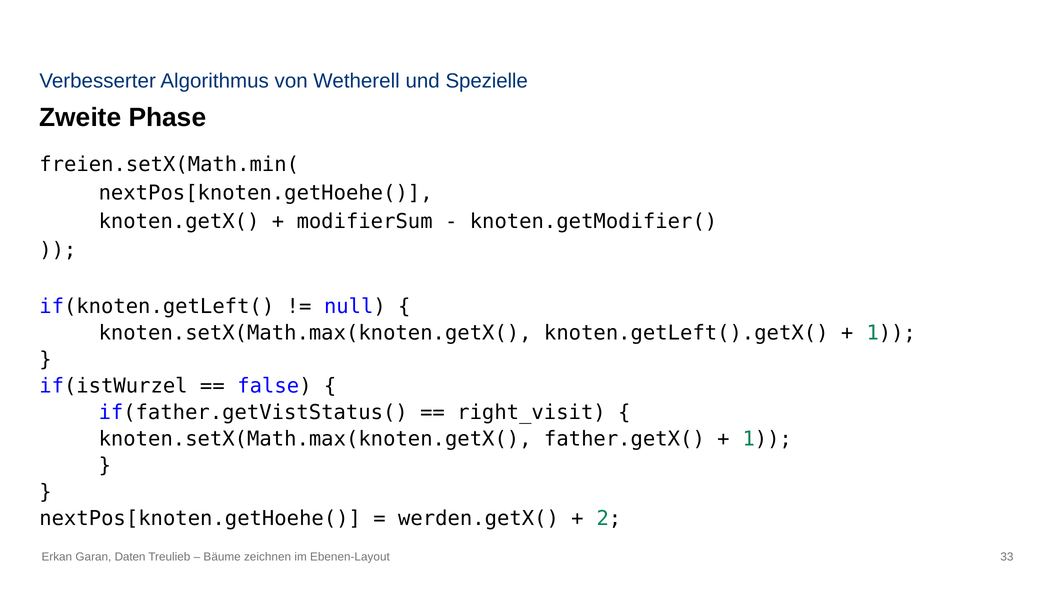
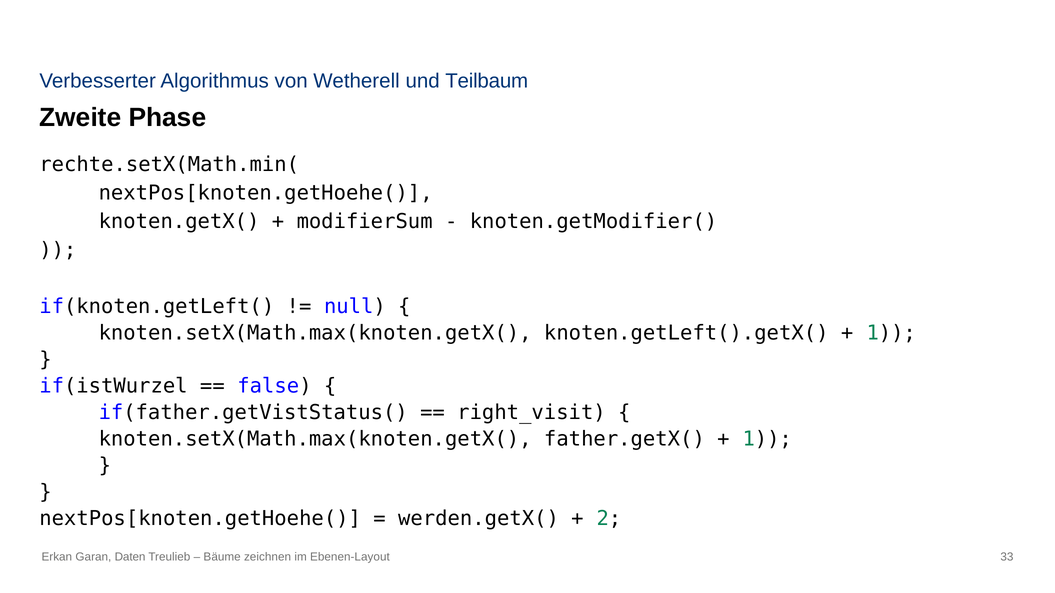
Spezielle: Spezielle -> Teilbaum (487, 81)
freien.setX(Math.min(: freien.setX(Math.min( -> rechte.setX(Math.min( (169, 165)
